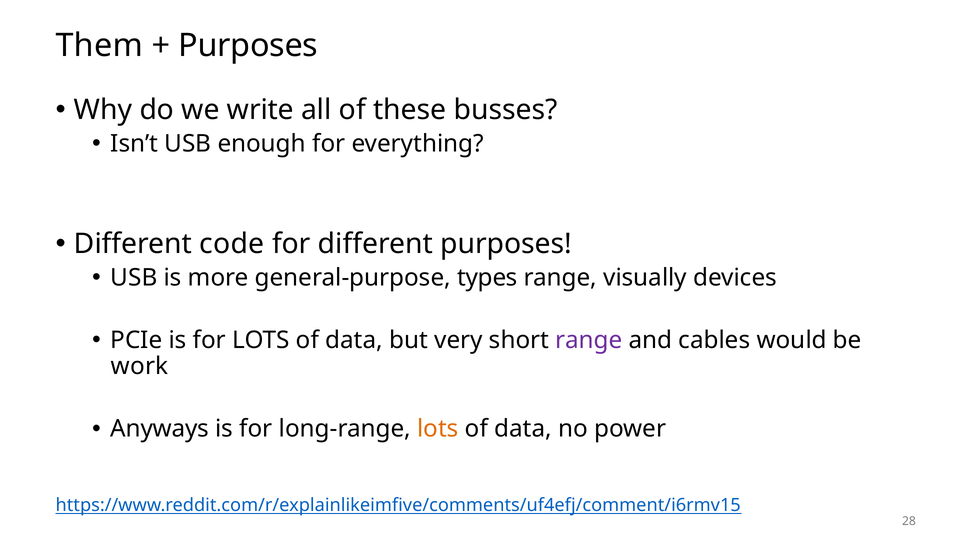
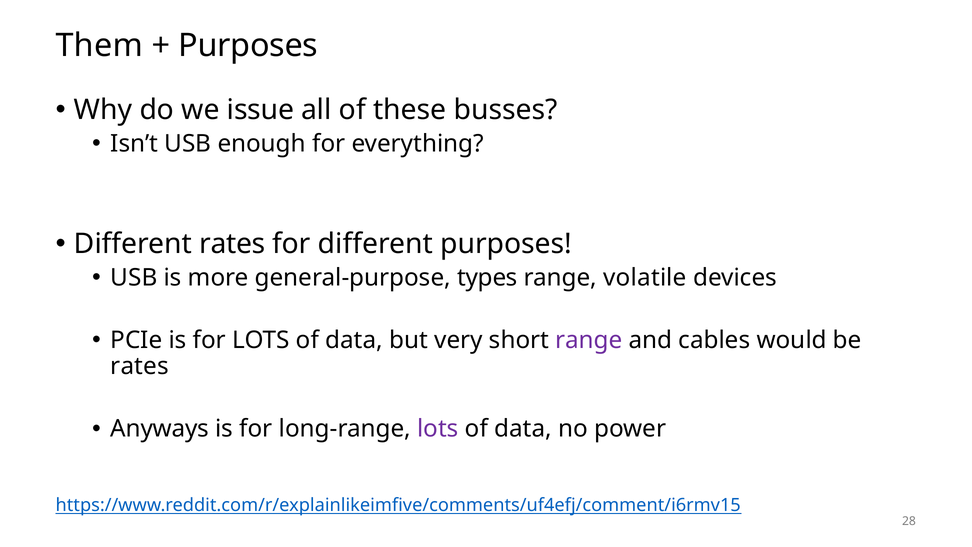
write: write -> issue (260, 110)
Different code: code -> rates (232, 244)
visually: visually -> volatile (645, 277)
work: work -> rates (140, 366)
lots colour: orange -> purple (438, 429)
